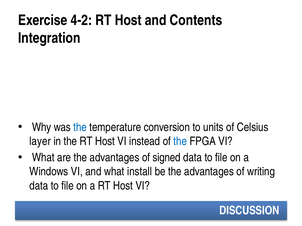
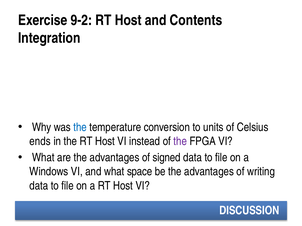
4-2: 4-2 -> 9-2 (81, 20)
layer: layer -> ends (40, 141)
the colour: blue -> purple (180, 141)
install: install -> space (140, 172)
